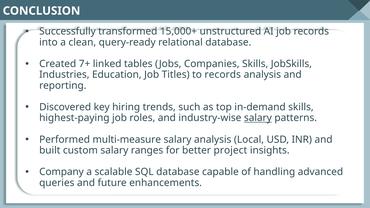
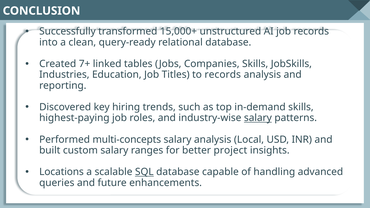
multi-measure: multi-measure -> multi-concepts (127, 140)
Company: Company -> Locations (62, 172)
SQL underline: none -> present (144, 172)
